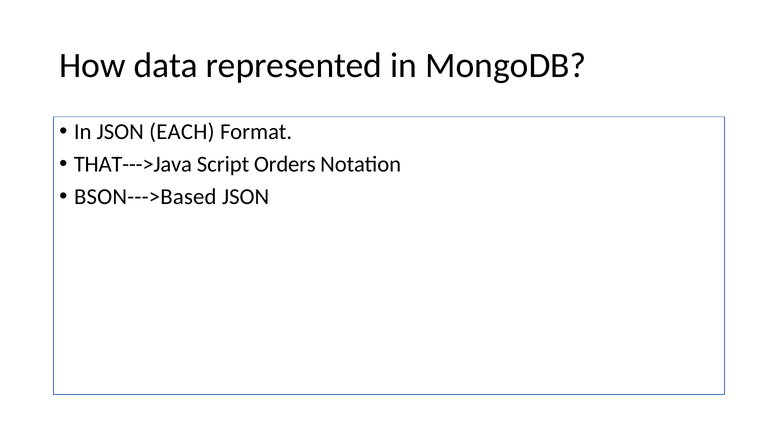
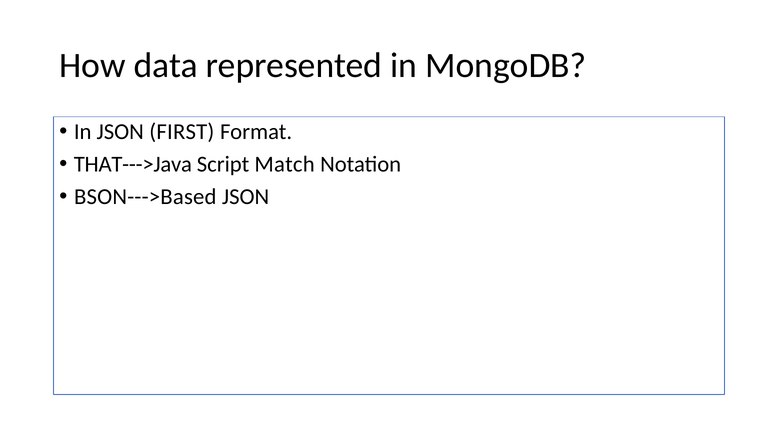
EACH: EACH -> FIRST (182, 131)
Orders: Orders -> Match (285, 164)
